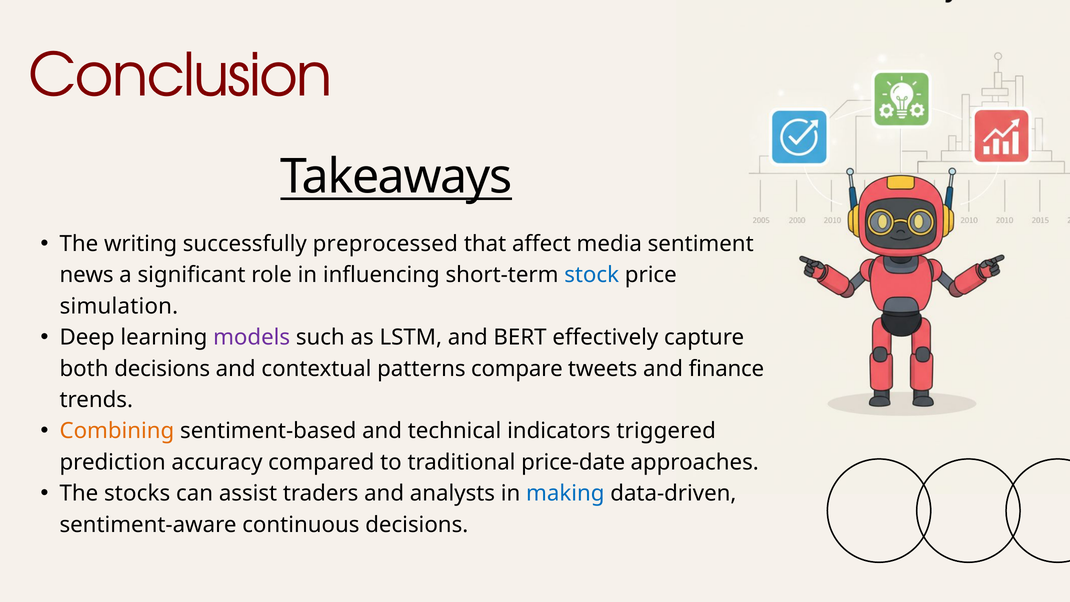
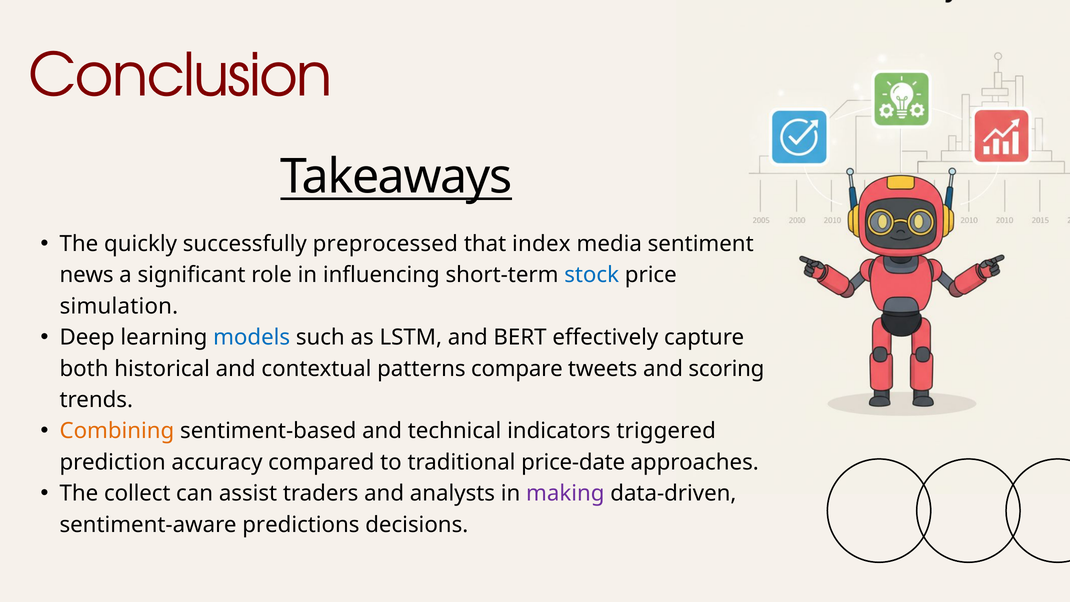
writing: writing -> quickly (141, 244)
affect: affect -> index (541, 244)
models colour: purple -> blue (252, 337)
both decisions: decisions -> historical (162, 369)
finance: finance -> scoring (726, 369)
stocks: stocks -> collect (137, 493)
making colour: blue -> purple (565, 493)
continuous: continuous -> predictions (301, 525)
